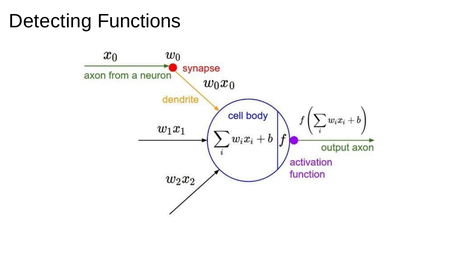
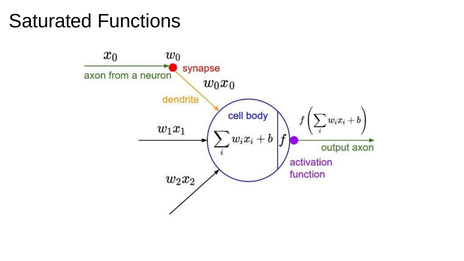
Detecting: Detecting -> Saturated (50, 21)
